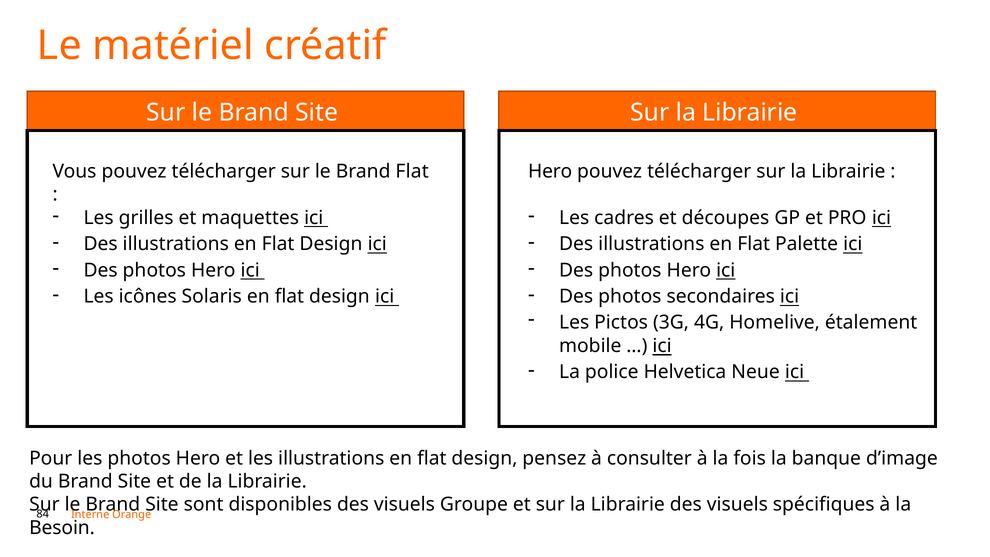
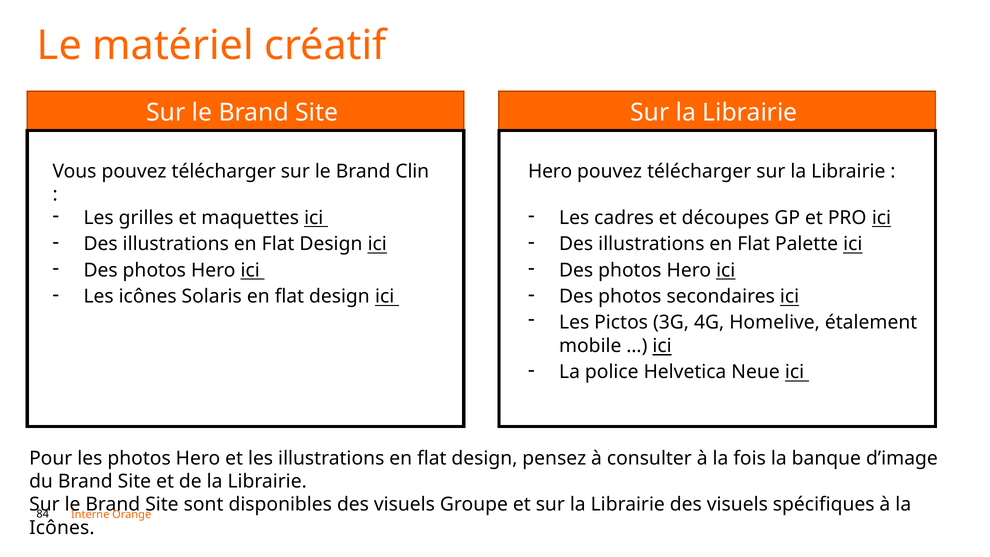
Brand Flat: Flat -> Clin (412, 171)
Besoin: Besoin -> Icônes (62, 528)
